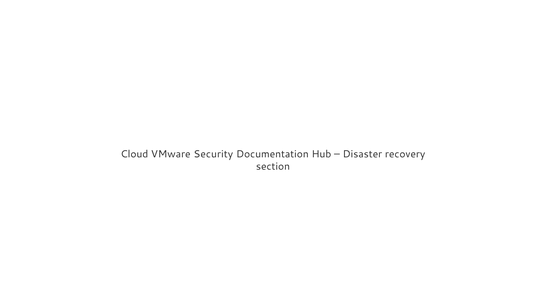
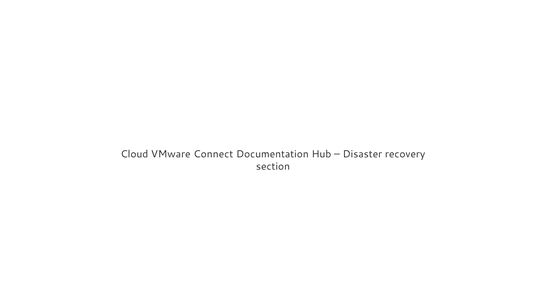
Security: Security -> Connect (213, 154)
